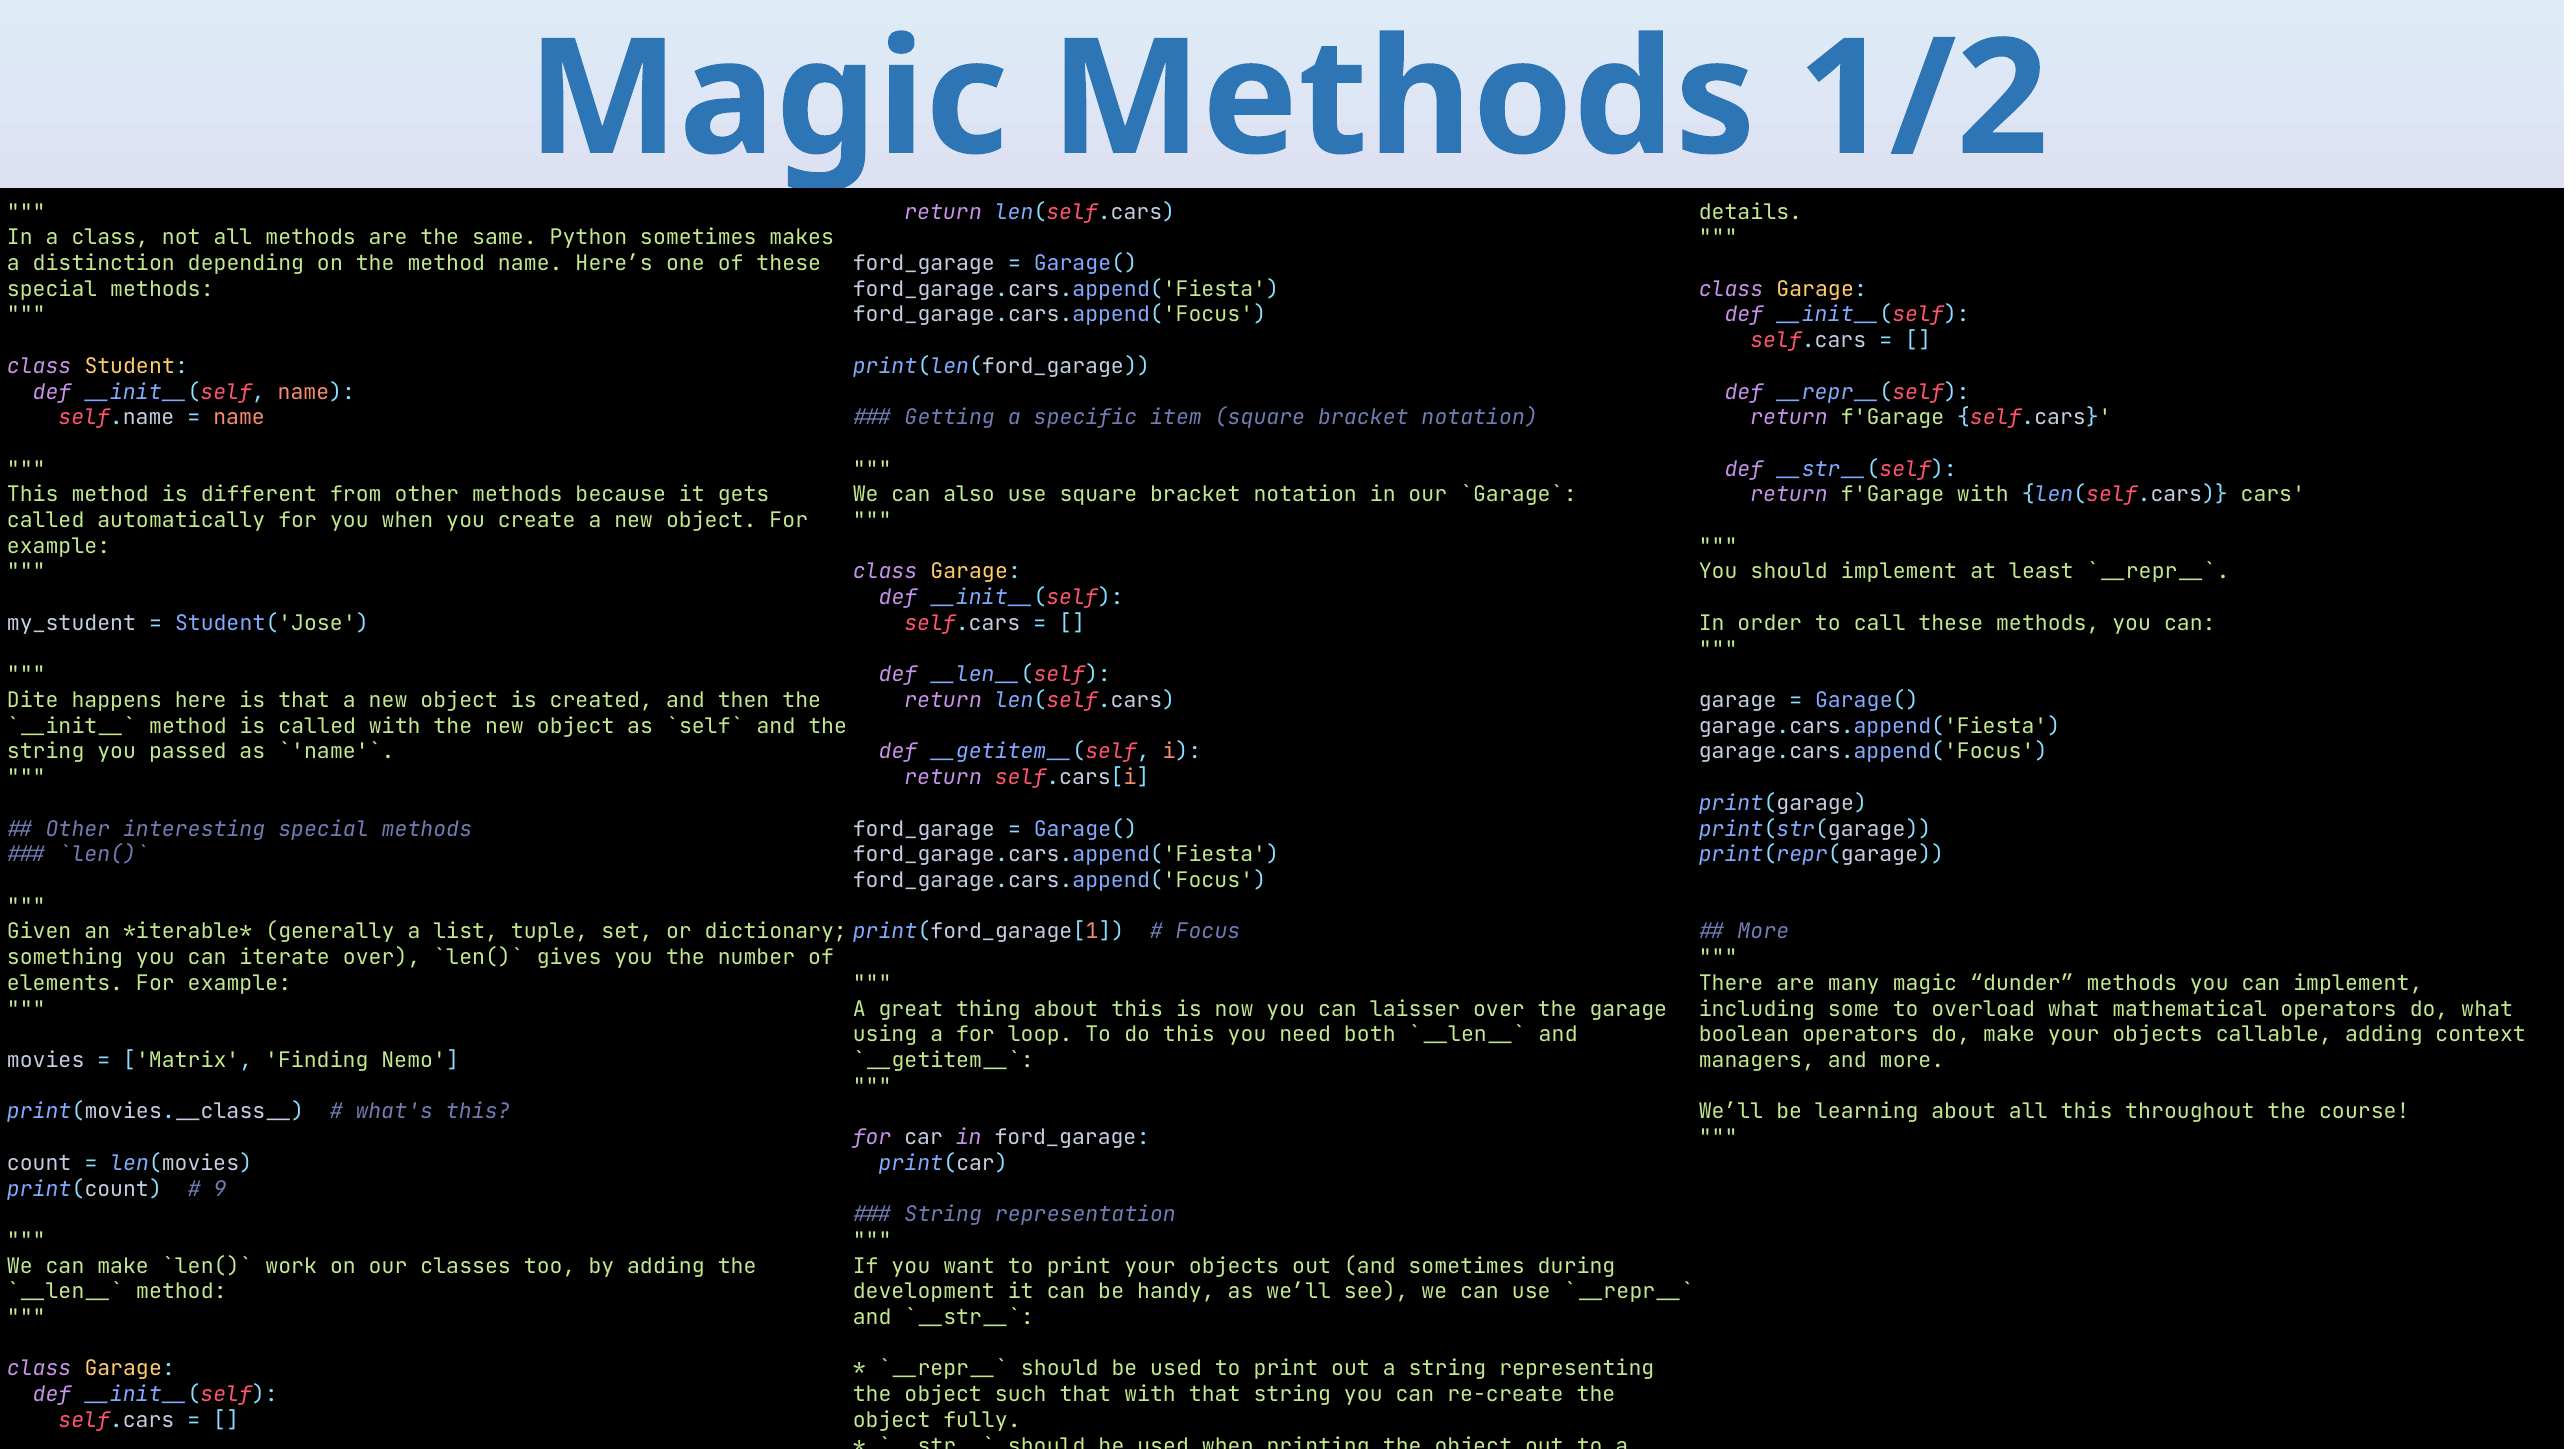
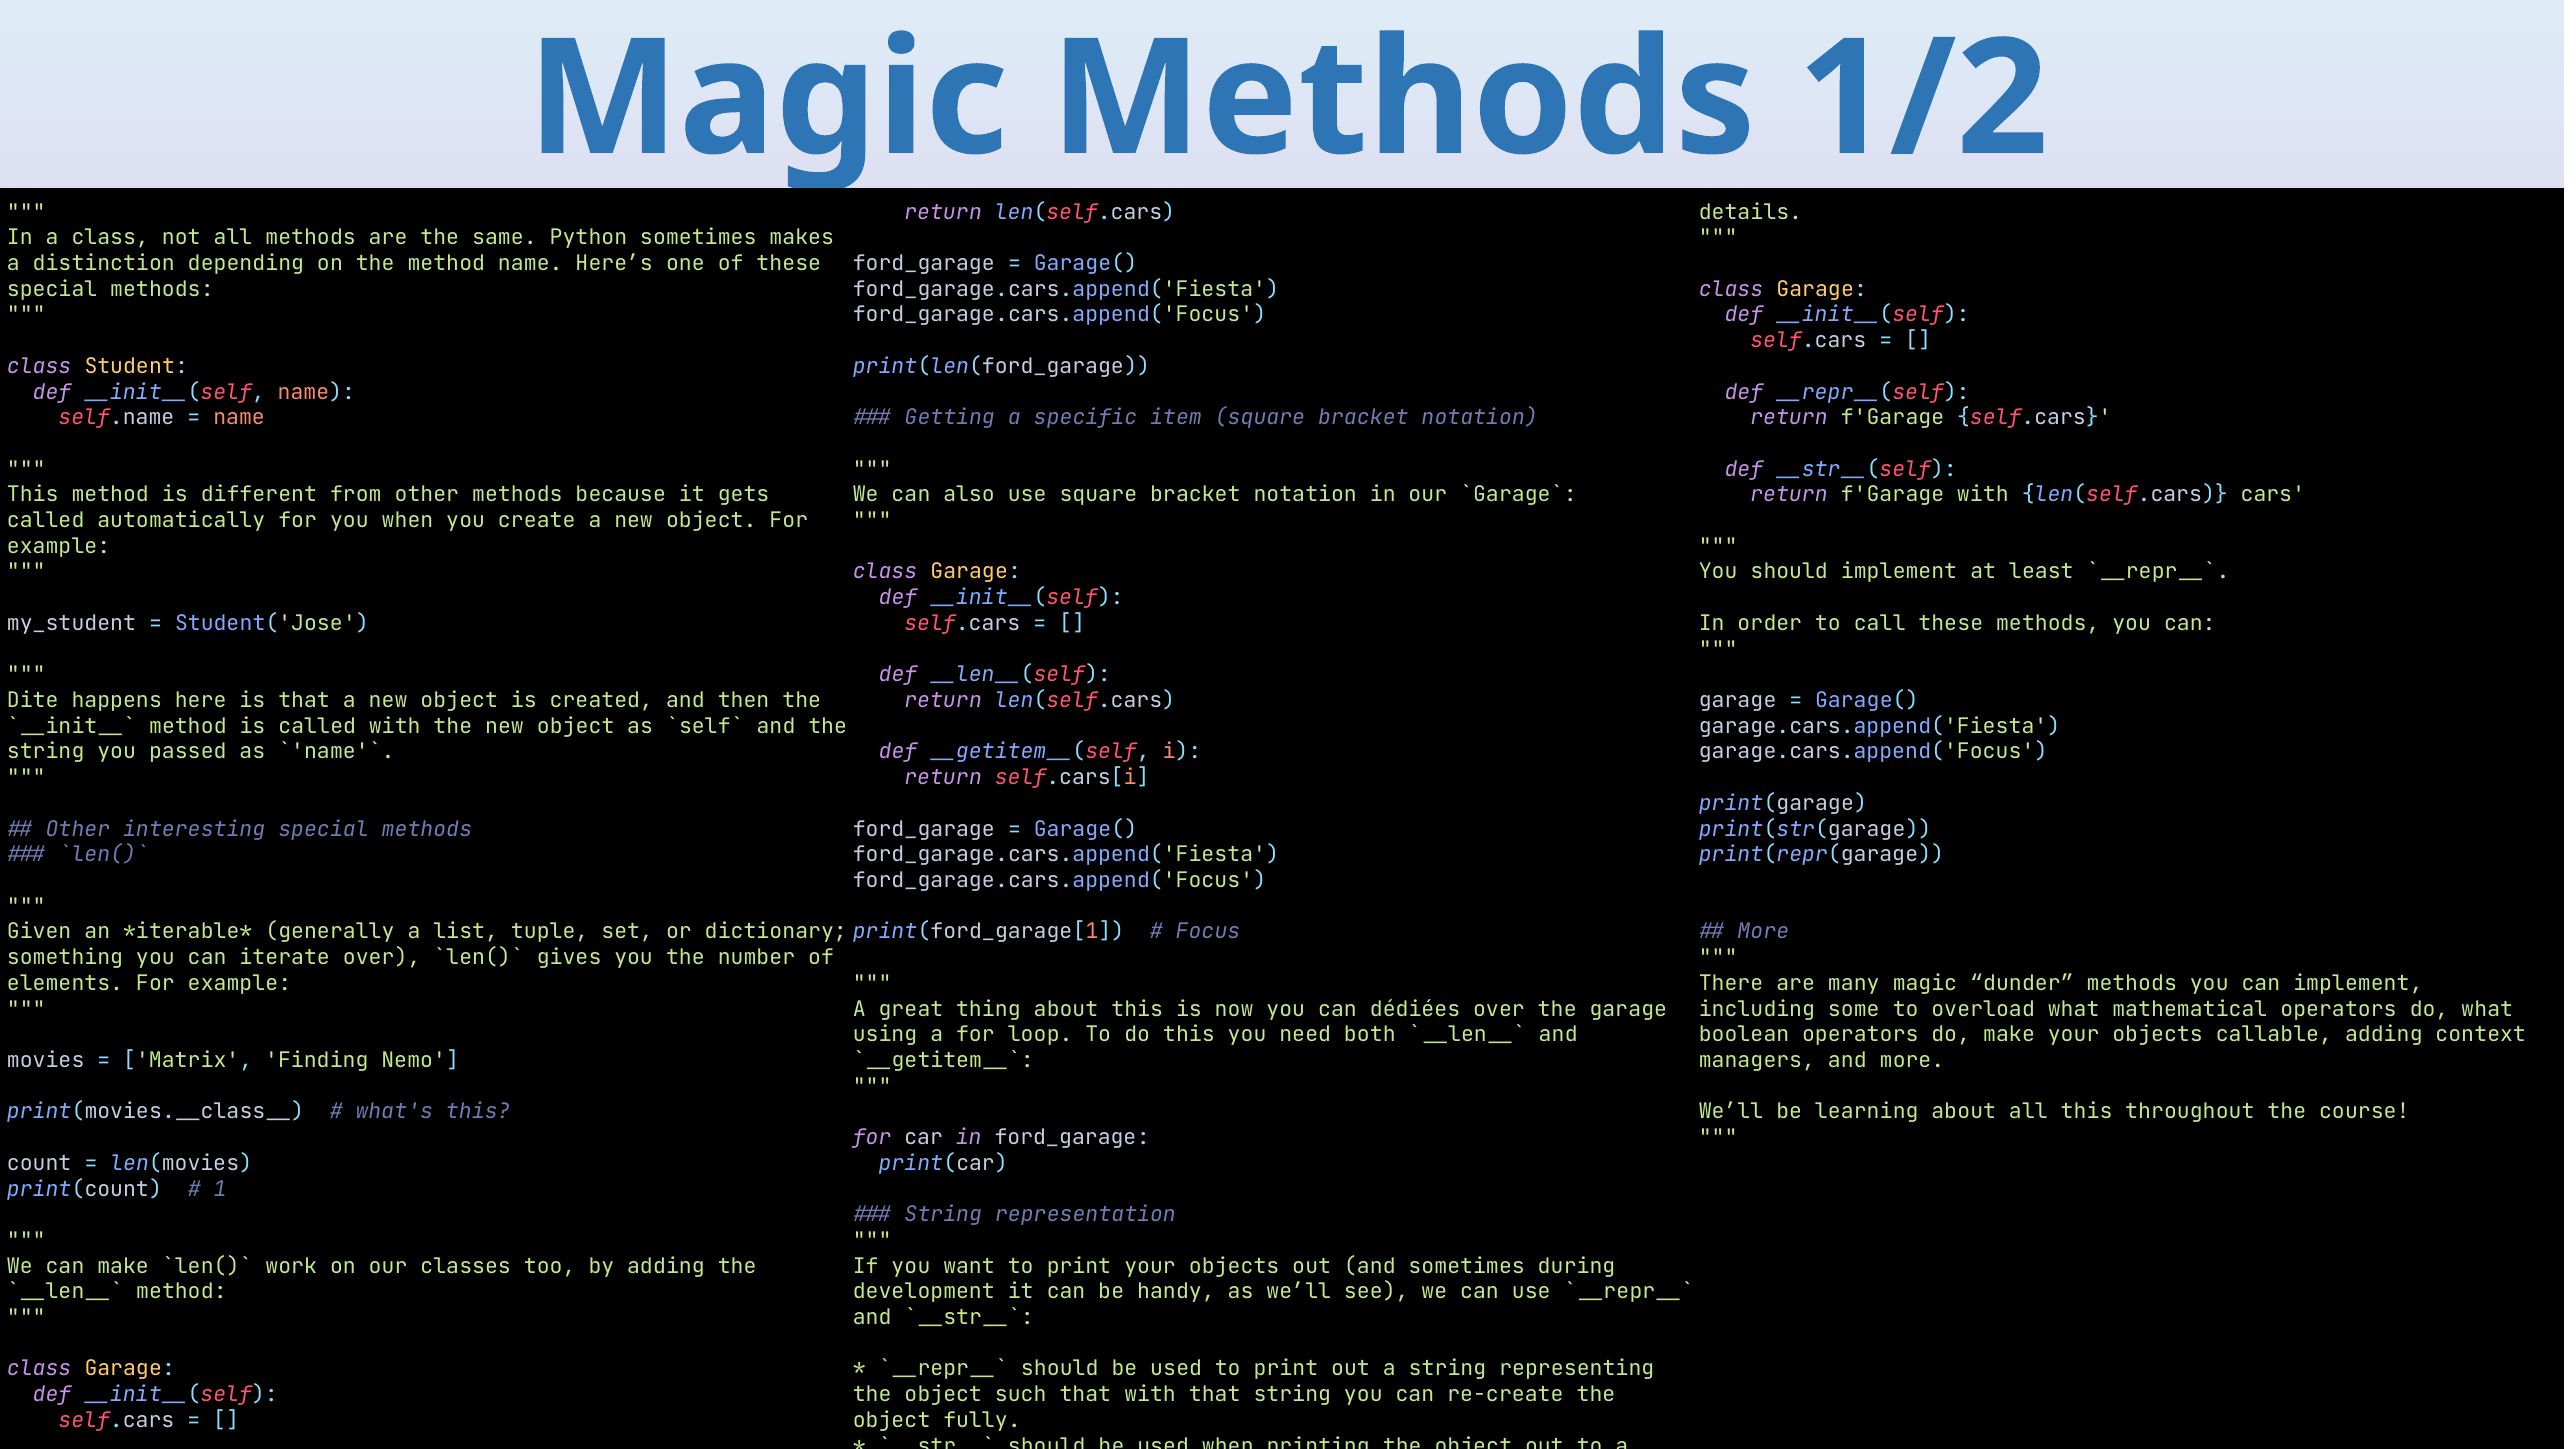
laisser: laisser -> dédiées (1415, 1009)
9: 9 -> 1 (220, 1189)
